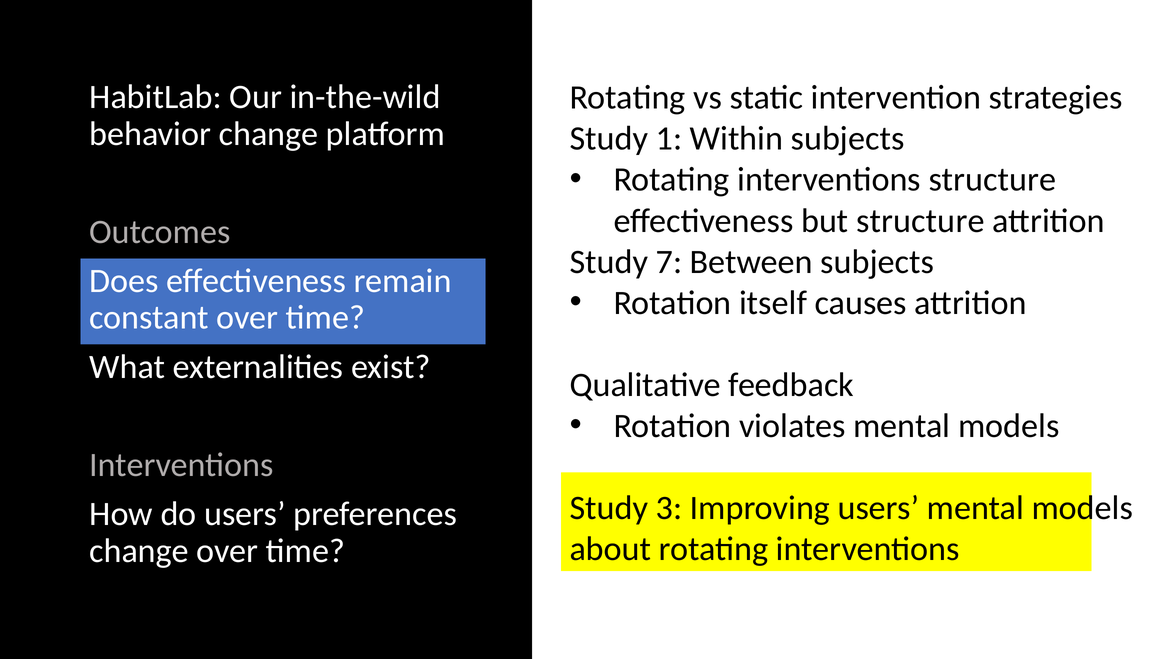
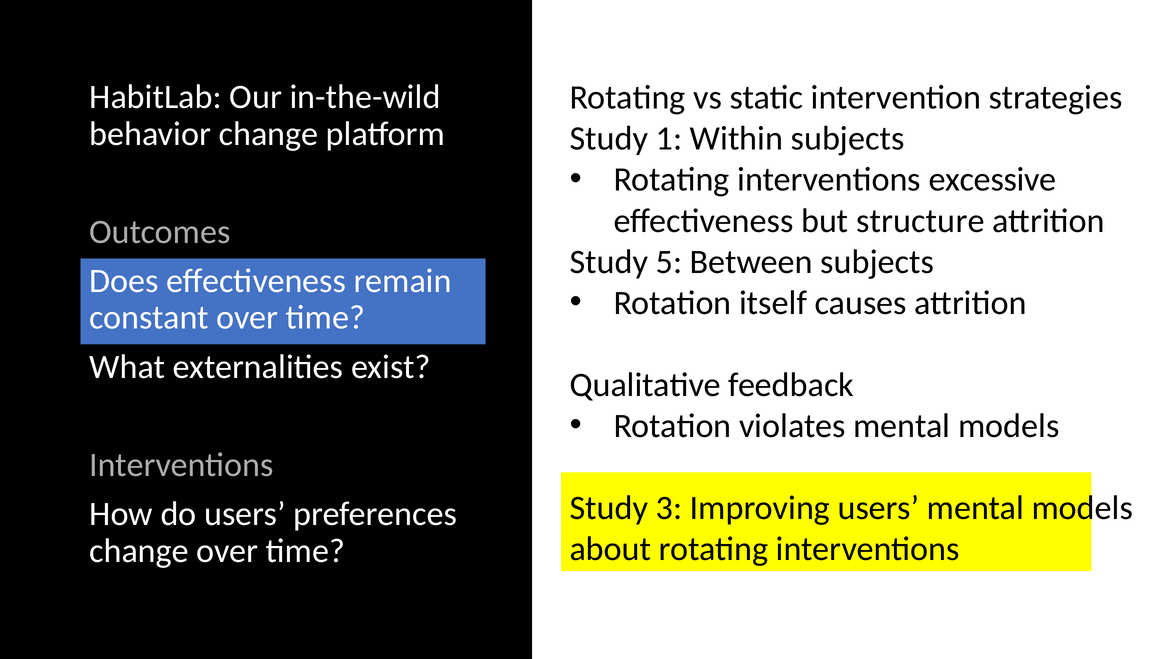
interventions structure: structure -> excessive (992, 180)
7: 7 -> 5 (669, 262)
